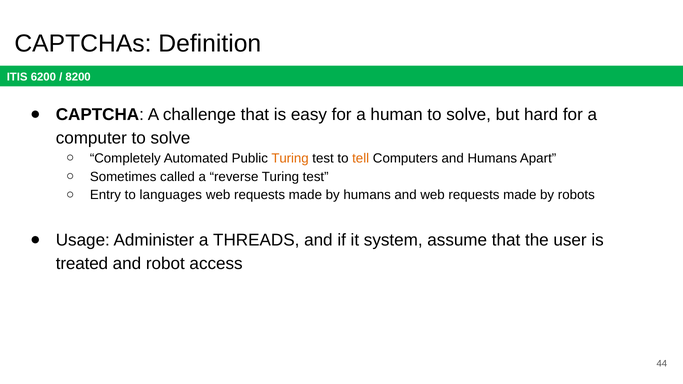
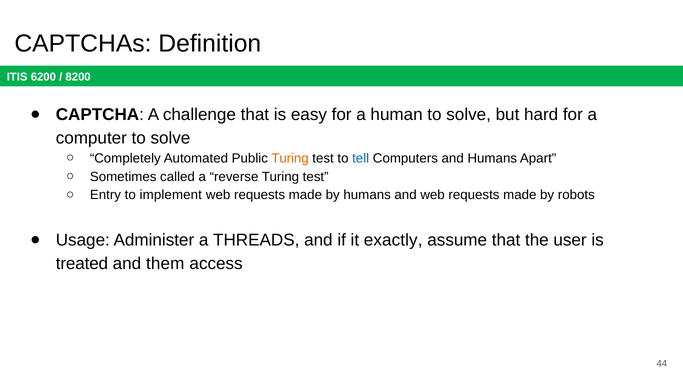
tell colour: orange -> blue (361, 158)
languages: languages -> implement (171, 195)
system: system -> exactly (393, 240)
robot: robot -> them (165, 264)
